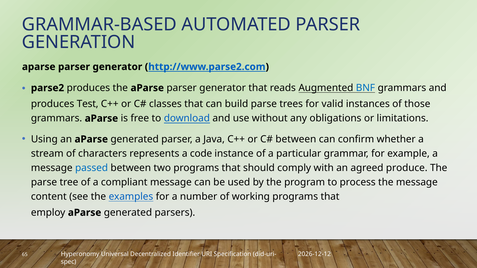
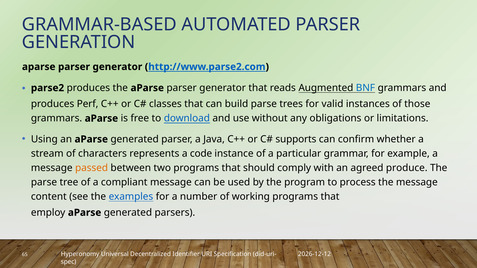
Test: Test -> Perf (88, 104)
between: between -> supports (296, 139)
passed colour: blue -> orange (92, 168)
